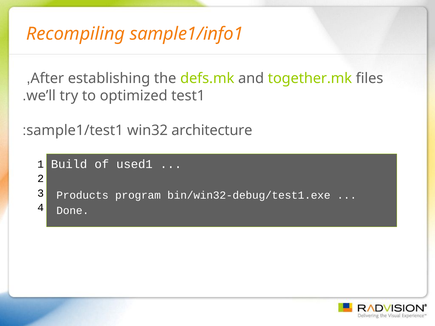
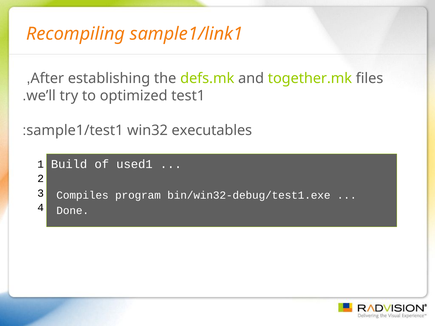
sample1/info1: sample1/info1 -> sample1/link1 (187, 34)
architecture: architecture -> executables (212, 131)
Products: Products -> Compiles (82, 195)
